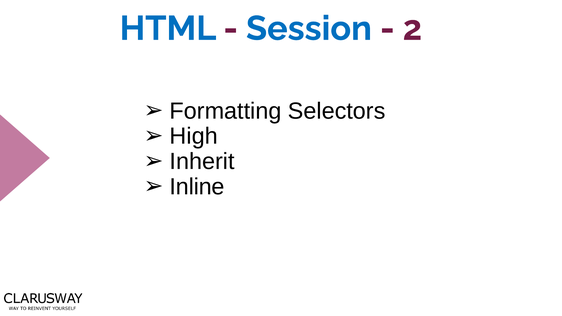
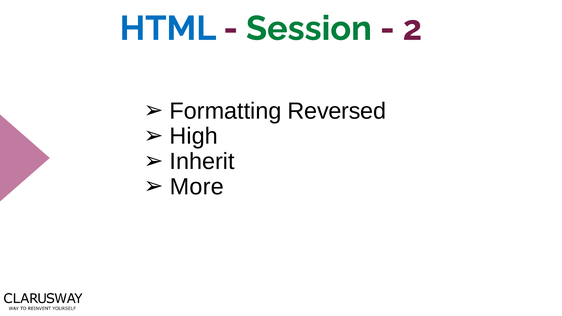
Session colour: blue -> green (309, 29)
Selectors: Selectors -> Reversed (337, 111)
Inline: Inline -> More (197, 187)
